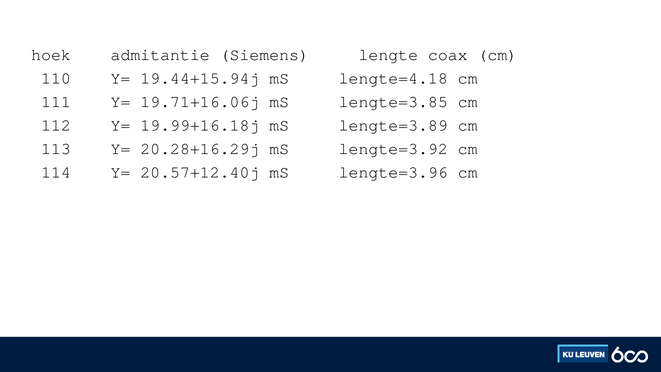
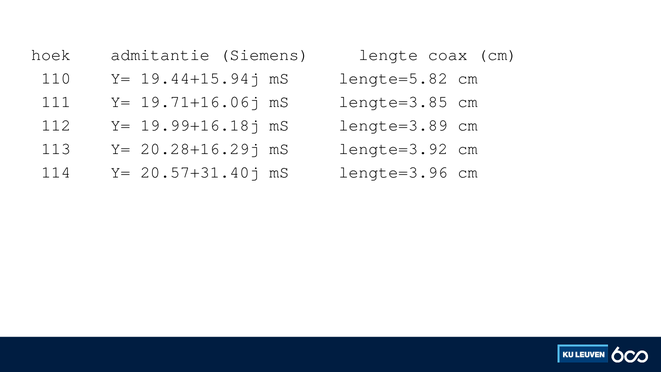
lengte=4.18: lengte=4.18 -> lengte=5.82 (393, 78)
20.57+12.40j: 20.57+12.40j -> 20.57+31.40j (200, 172)
